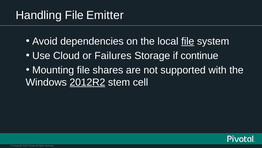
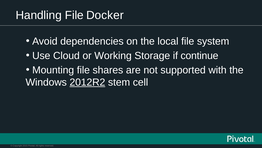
Emitter: Emitter -> Docker (105, 15)
file underline: present -> none (188, 41)
Failures: Failures -> Working (113, 55)
